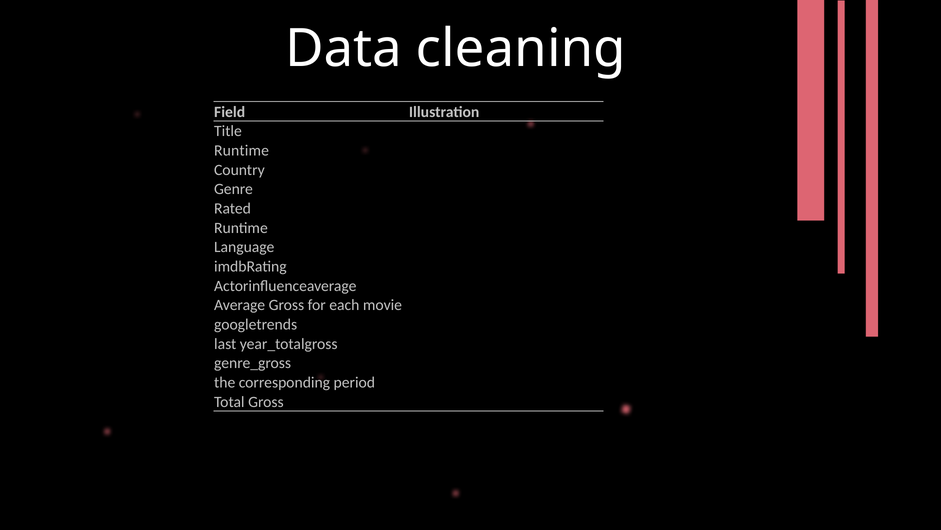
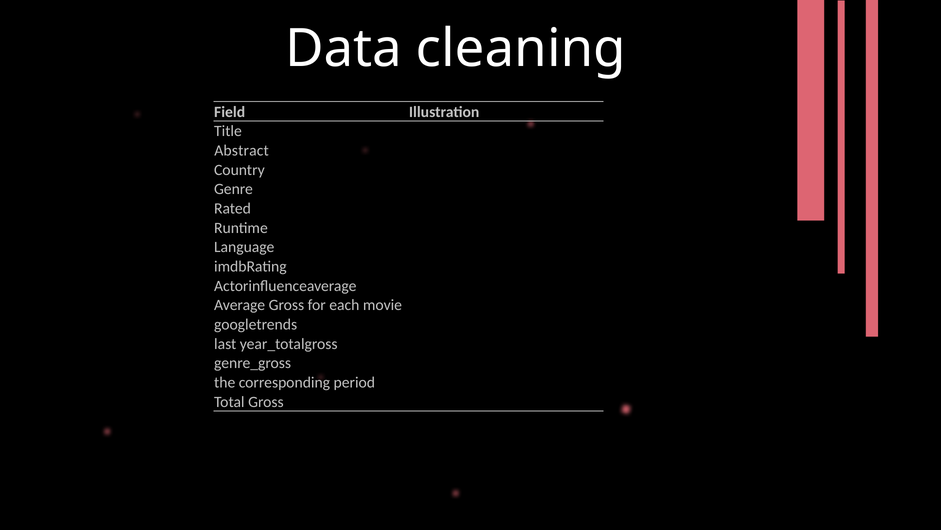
Runtime: Runtime -> Abstract (242, 150)
